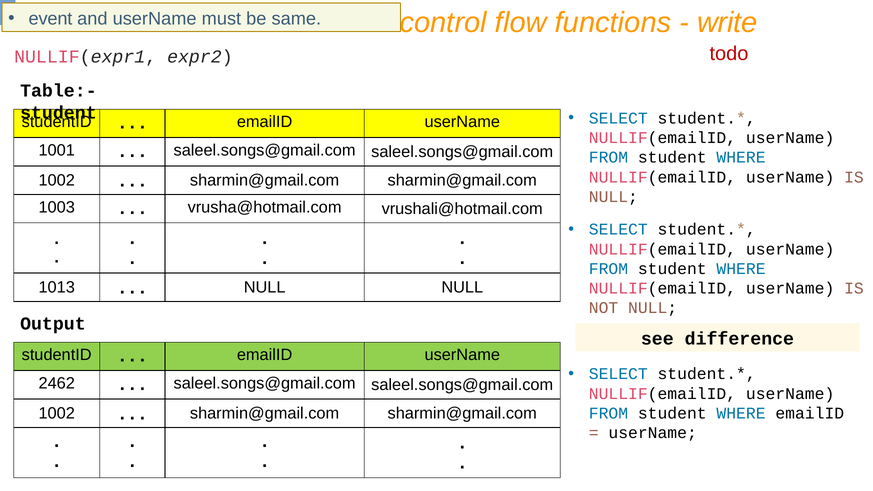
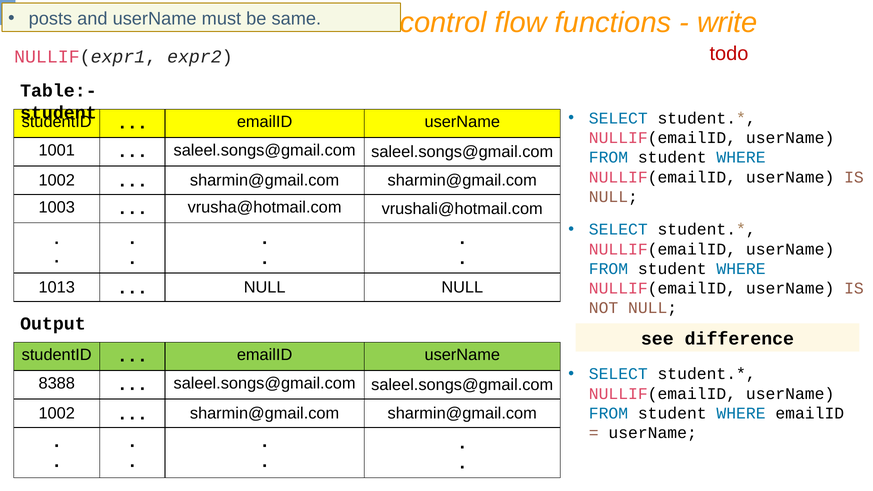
event: event -> posts (50, 19)
2462: 2462 -> 8388 (57, 383)
